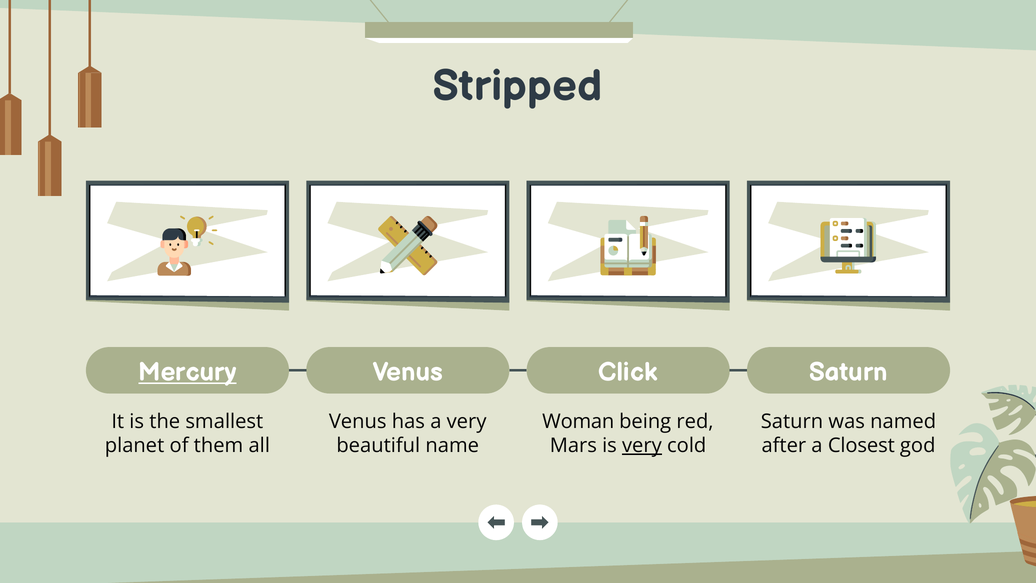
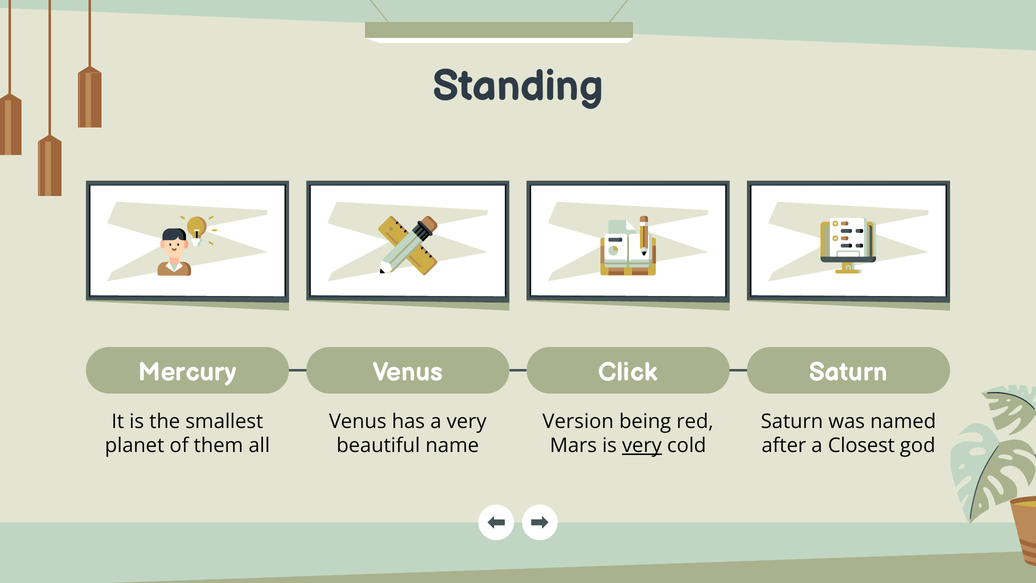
Stripped: Stripped -> Standing (518, 86)
Mercury underline: present -> none (187, 372)
Woman: Woman -> Version (578, 421)
